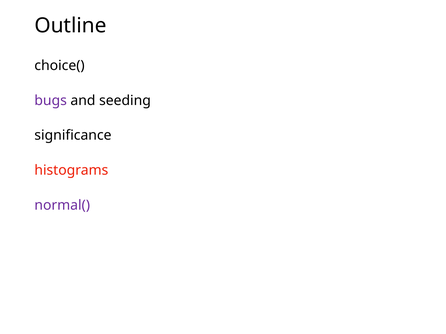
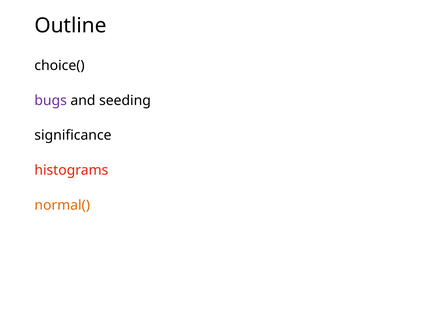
normal( colour: purple -> orange (62, 206)
